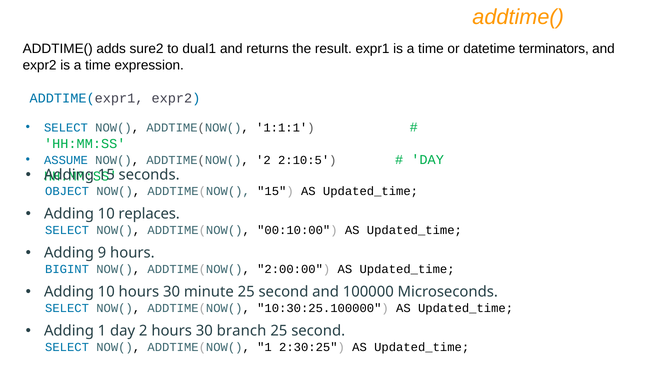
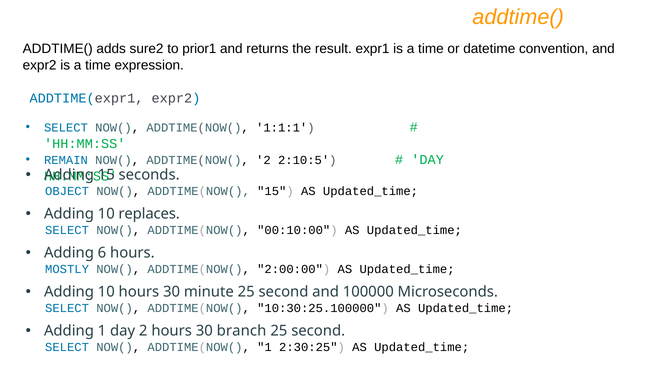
dual1: dual1 -> prior1 (199, 49)
terminators: terminators -> convention (554, 49)
ASSUME: ASSUME -> REMAIN (66, 160)
9: 9 -> 6 (102, 253)
BIGINT: BIGINT -> MOSTLY (67, 269)
